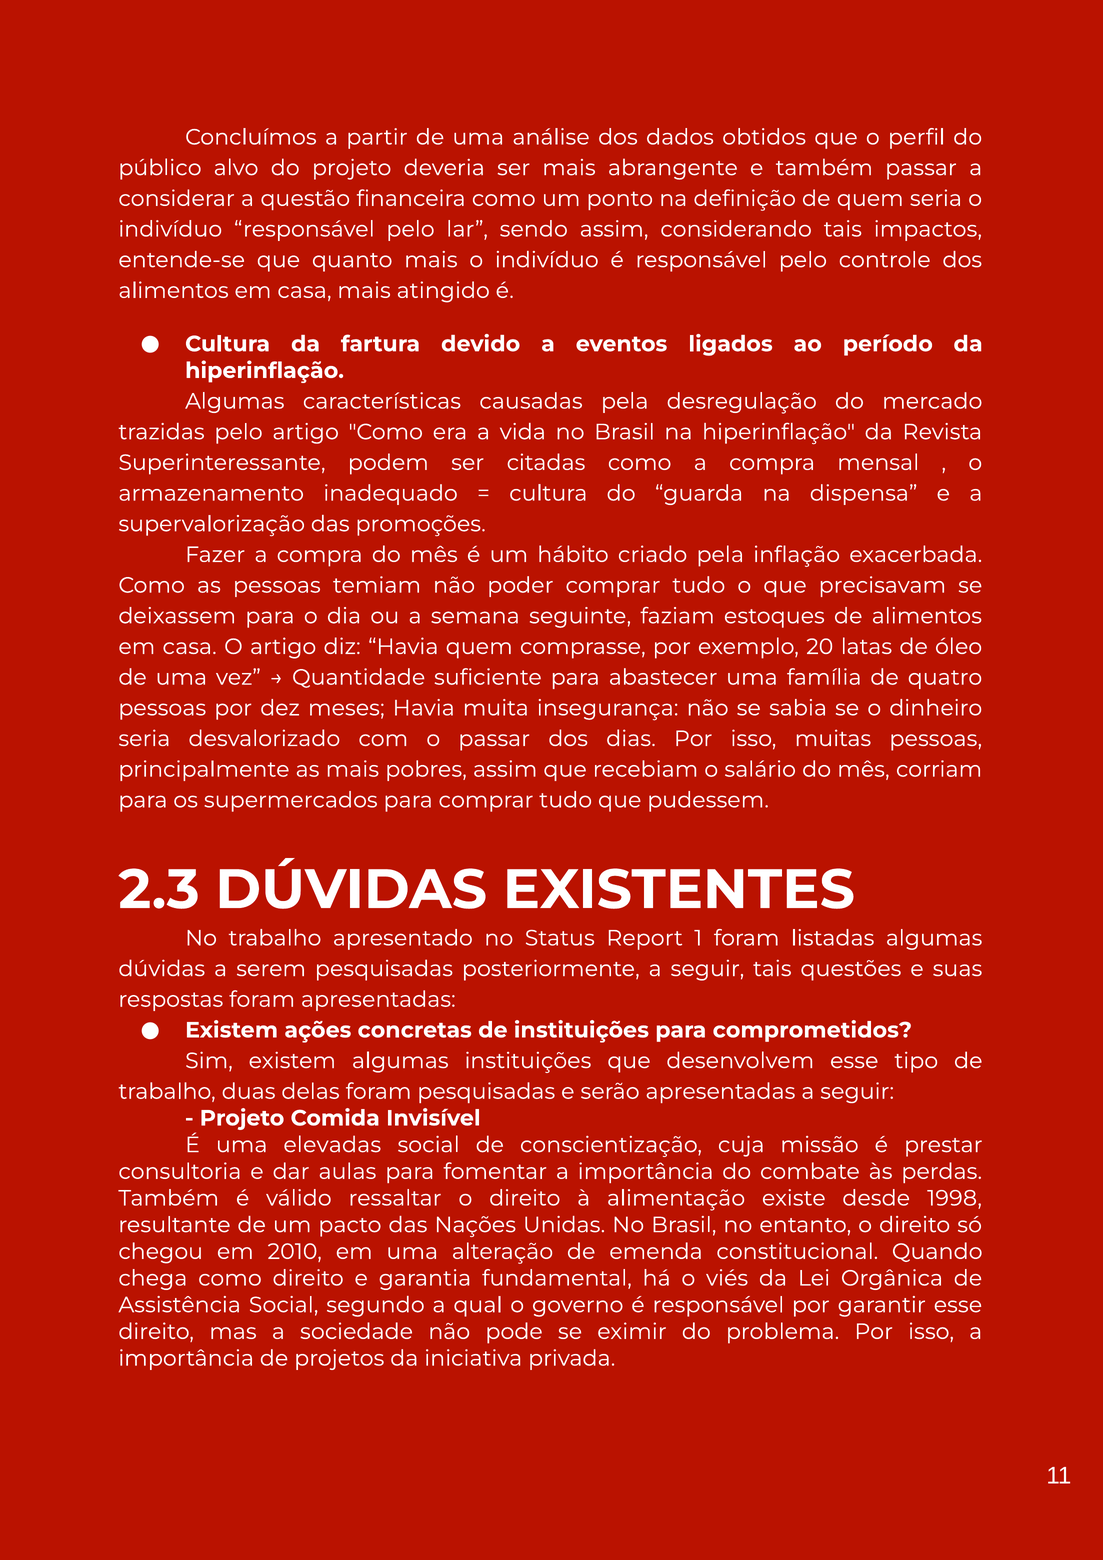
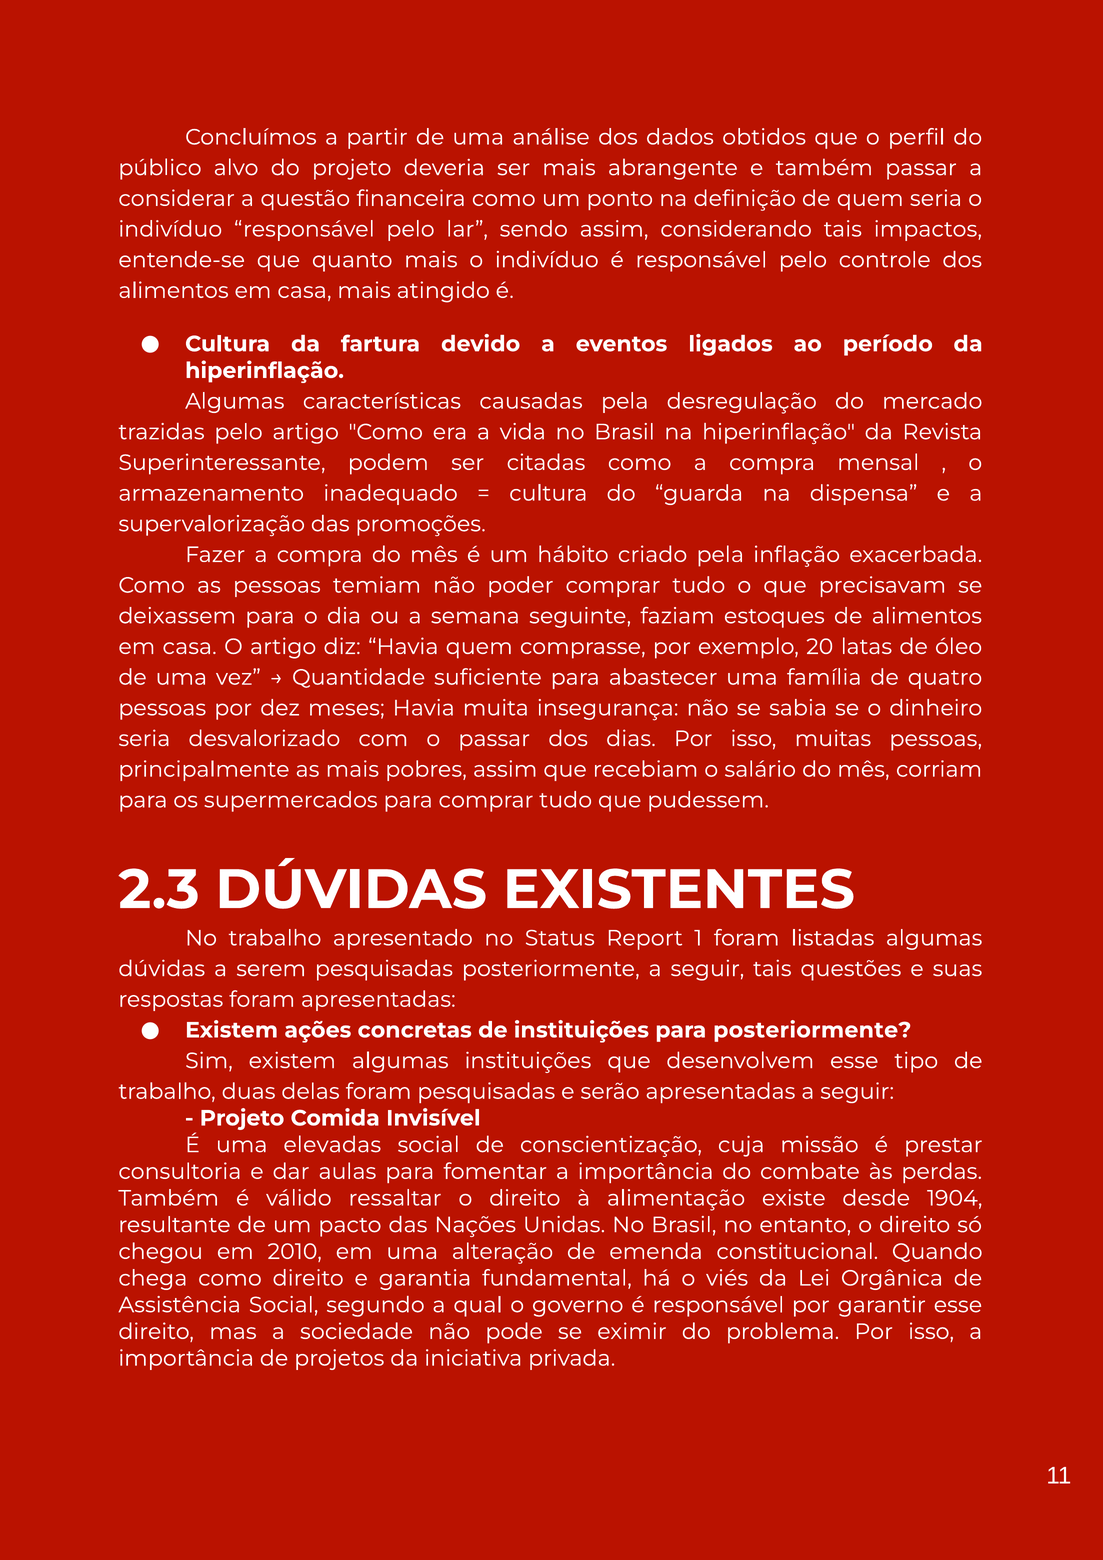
para comprometidos: comprometidos -> posteriormente (812, 1030)
1998: 1998 -> 1904 (955, 1198)
